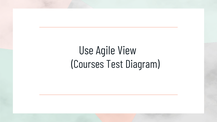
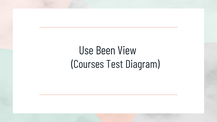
Agile: Agile -> Been (106, 51)
